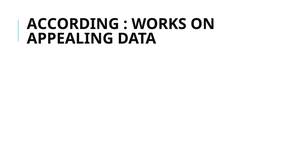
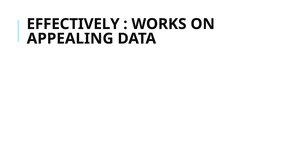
ACCORDING: ACCORDING -> EFFECTIVELY (73, 24)
